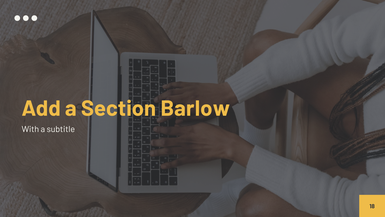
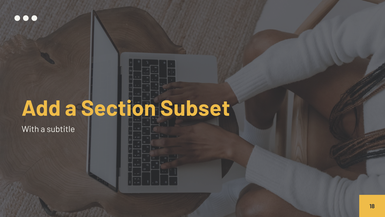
Barlow: Barlow -> Subset (195, 108)
